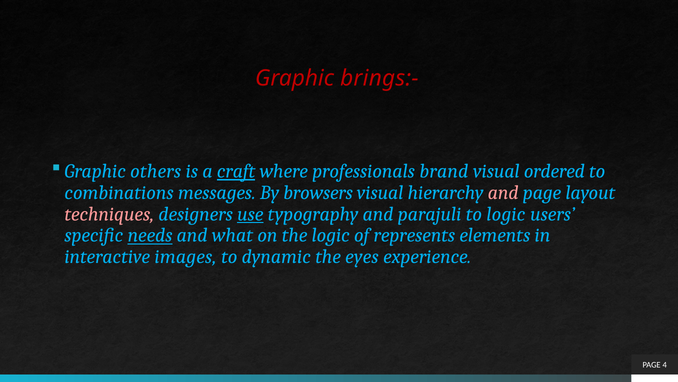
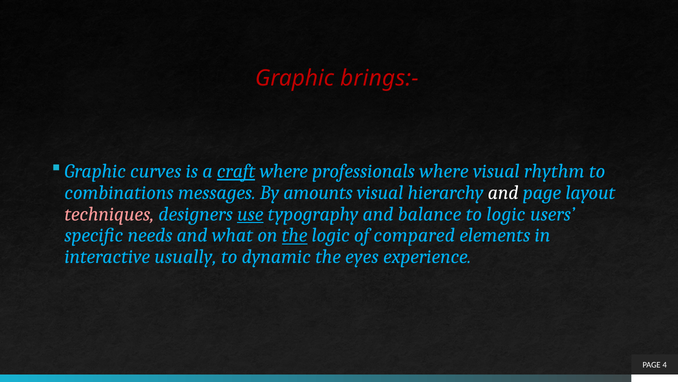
others: others -> curves (156, 171)
professionals brand: brand -> where (444, 171)
ordered: ordered -> rhythm (554, 171)
browsers: browsers -> amounts (318, 192)
and colour: pink -> white (503, 192)
parajuli: parajuli -> balance (430, 214)
needs underline: present -> none (150, 235)
the underline: none -> present (295, 235)
represents: represents -> compared (414, 235)
images: images -> usually (186, 256)
